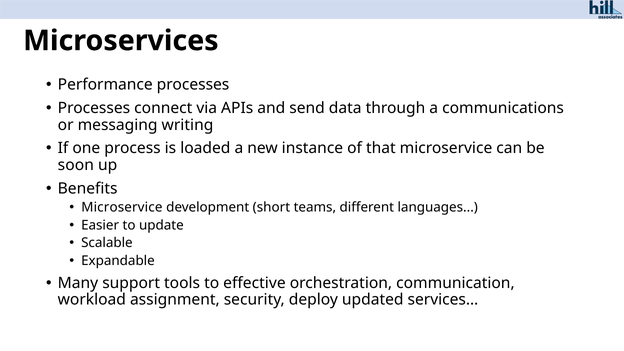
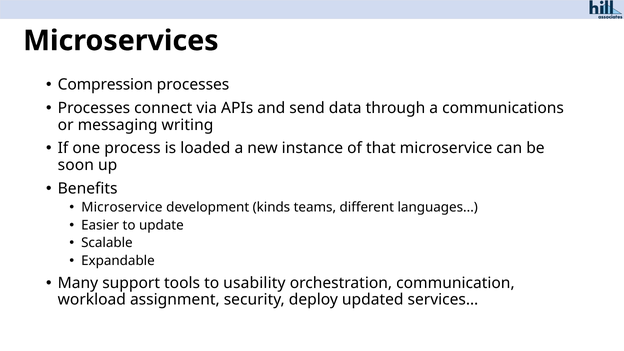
Performance: Performance -> Compression (105, 85)
short: short -> kinds (271, 207)
effective: effective -> usability (254, 283)
